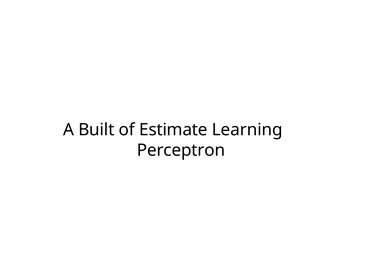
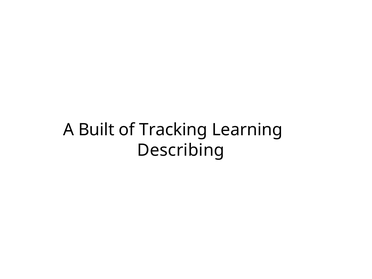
Estimate: Estimate -> Tracking (173, 130)
Perceptron: Perceptron -> Describing (181, 150)
